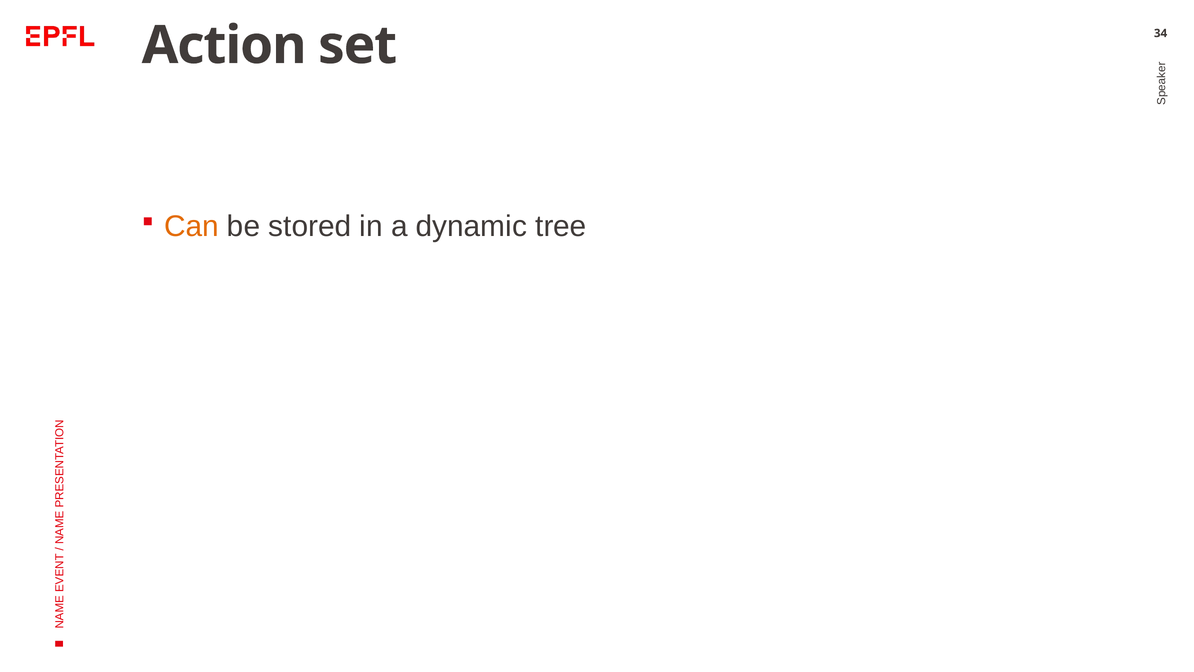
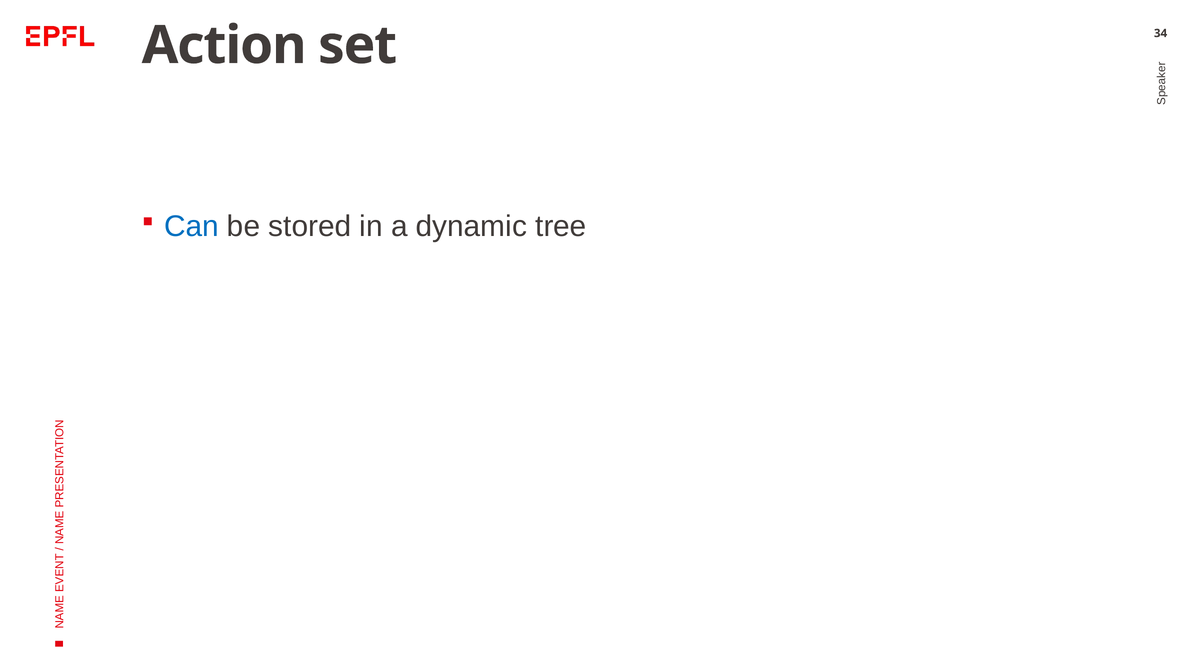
Can colour: orange -> blue (191, 226)
